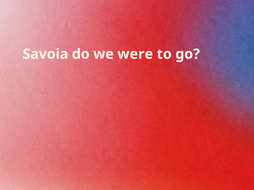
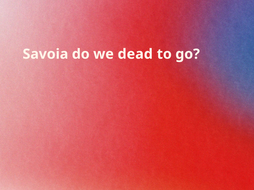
were: were -> dead (135, 54)
